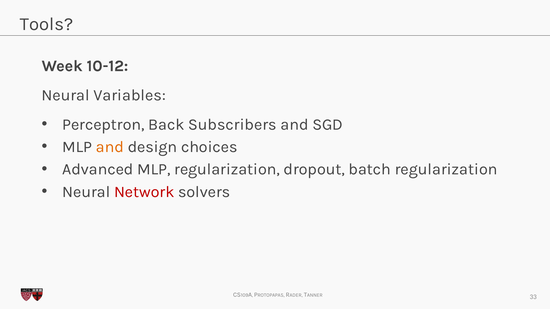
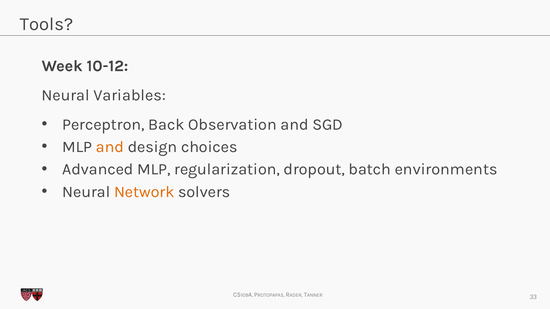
Subscribers: Subscribers -> Observation (232, 125)
batch regularization: regularization -> environments (446, 170)
Network colour: red -> orange (144, 192)
